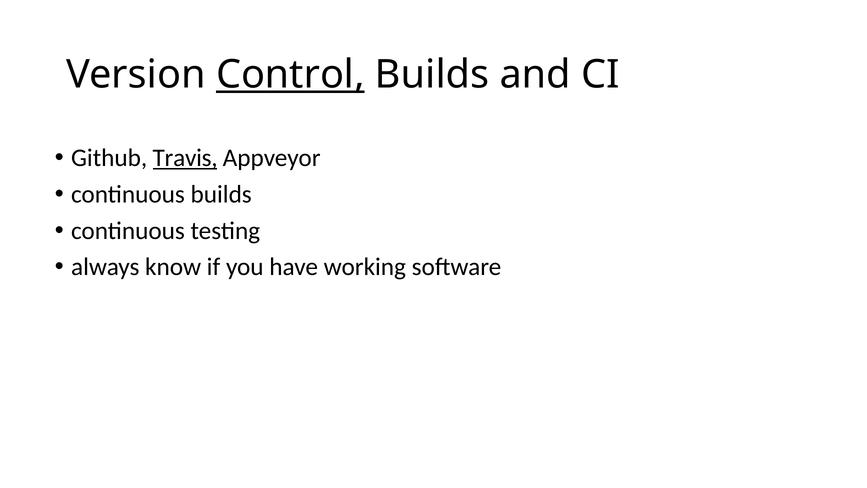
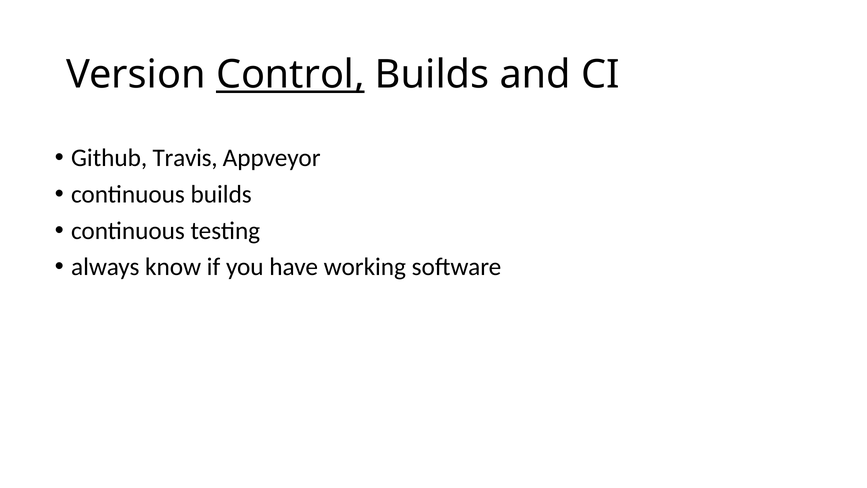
Travis underline: present -> none (185, 158)
